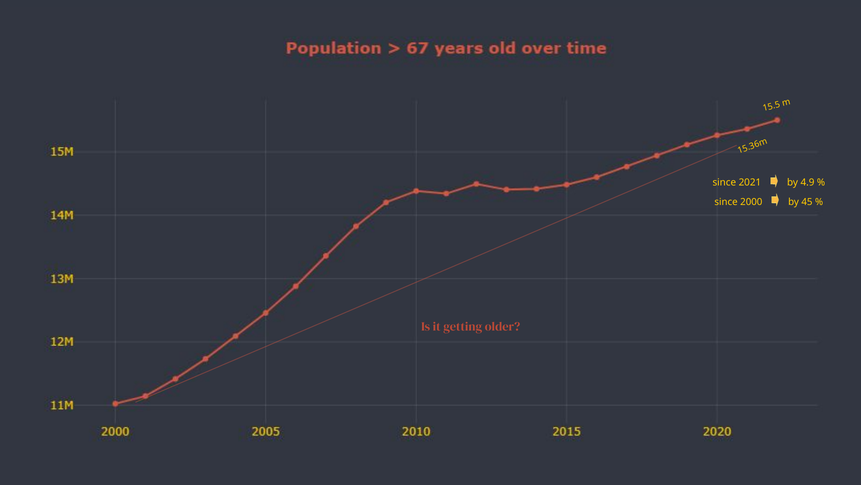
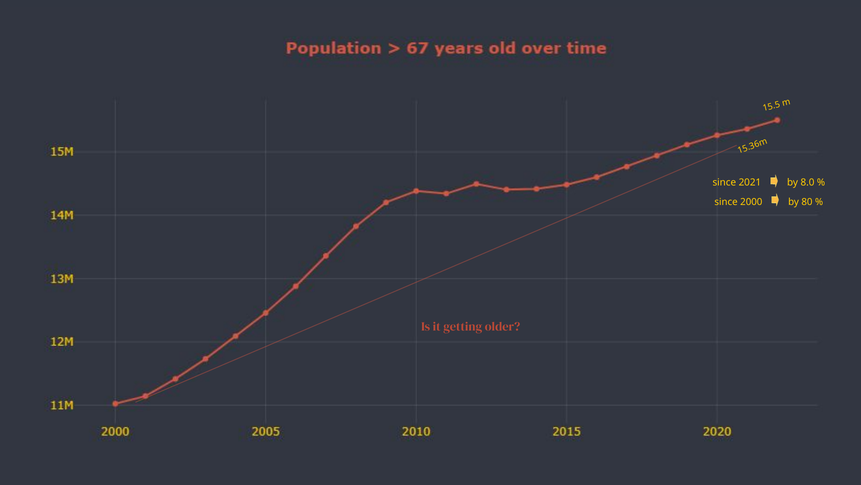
4.9: 4.9 -> 8.0 (807, 182)
45: 45 -> 80 (807, 202)
